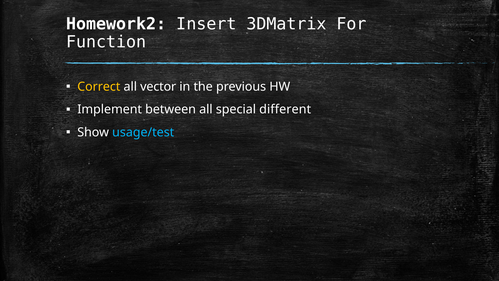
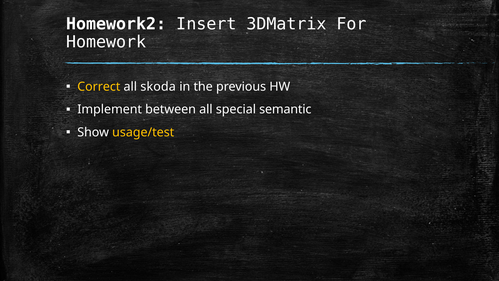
Function: Function -> Homework (106, 42)
vector: vector -> skoda (158, 87)
different: different -> semantic (285, 109)
usage/test colour: light blue -> yellow (143, 132)
